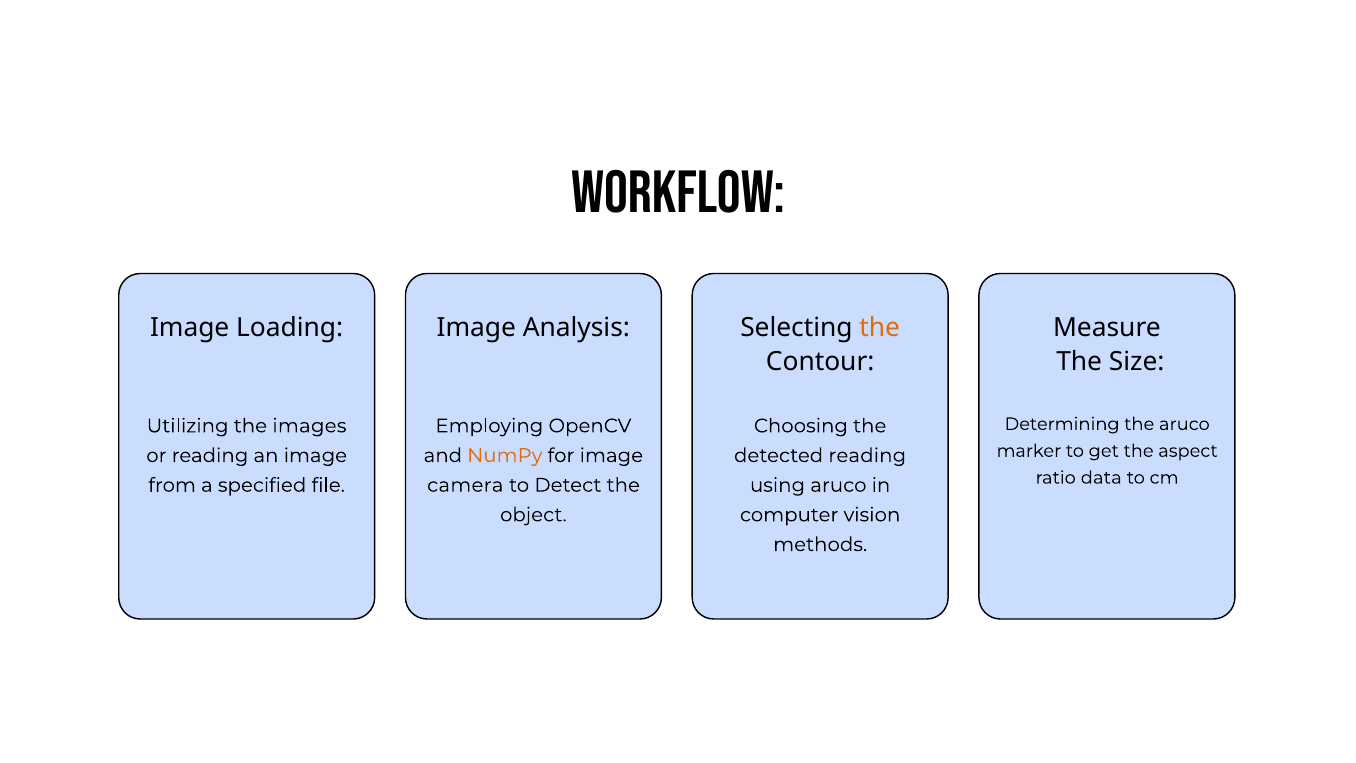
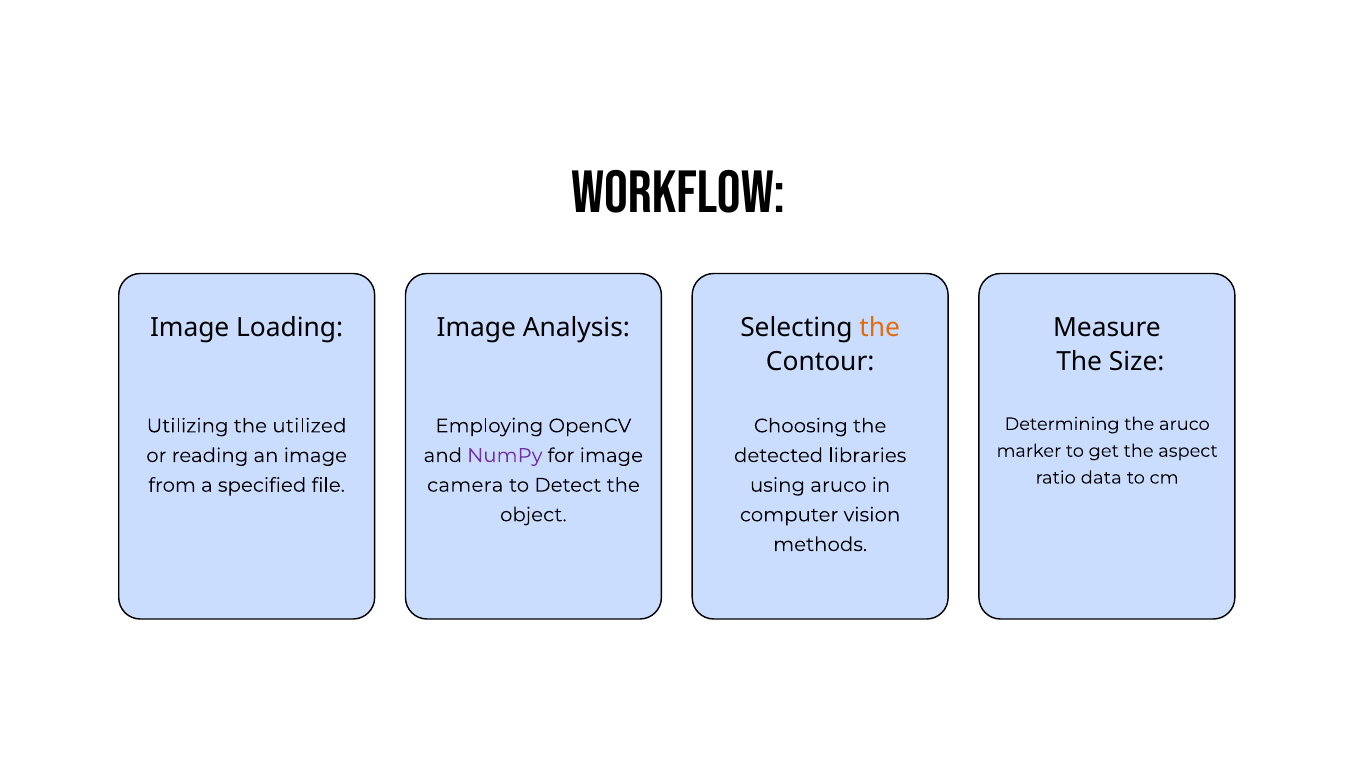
images: images -> utilized (309, 426)
NumPy colour: orange -> purple (505, 455)
detected reading: reading -> libraries (867, 455)
